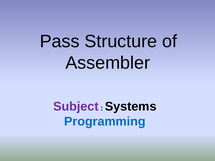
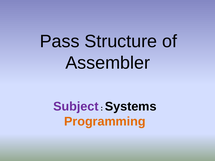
Programming colour: blue -> orange (105, 122)
